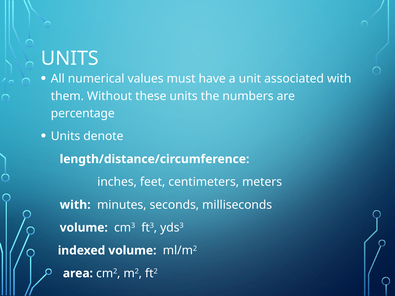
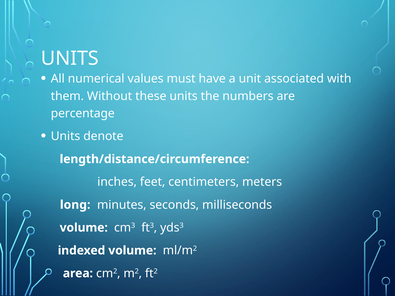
with: with -> long (75, 205)
